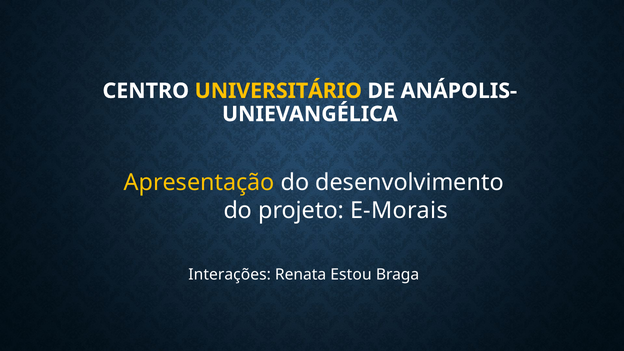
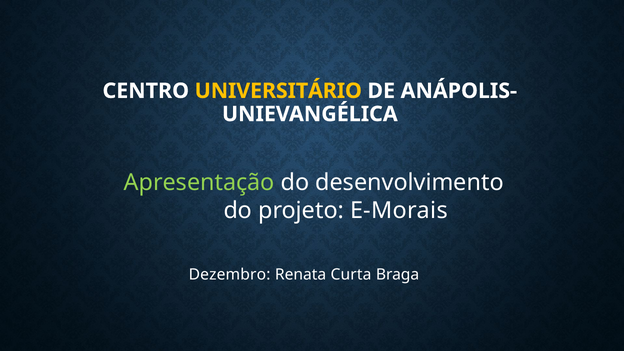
Apresentação colour: yellow -> light green (199, 183)
Interações: Interações -> Dezembro (230, 275)
Estou: Estou -> Curta (351, 275)
